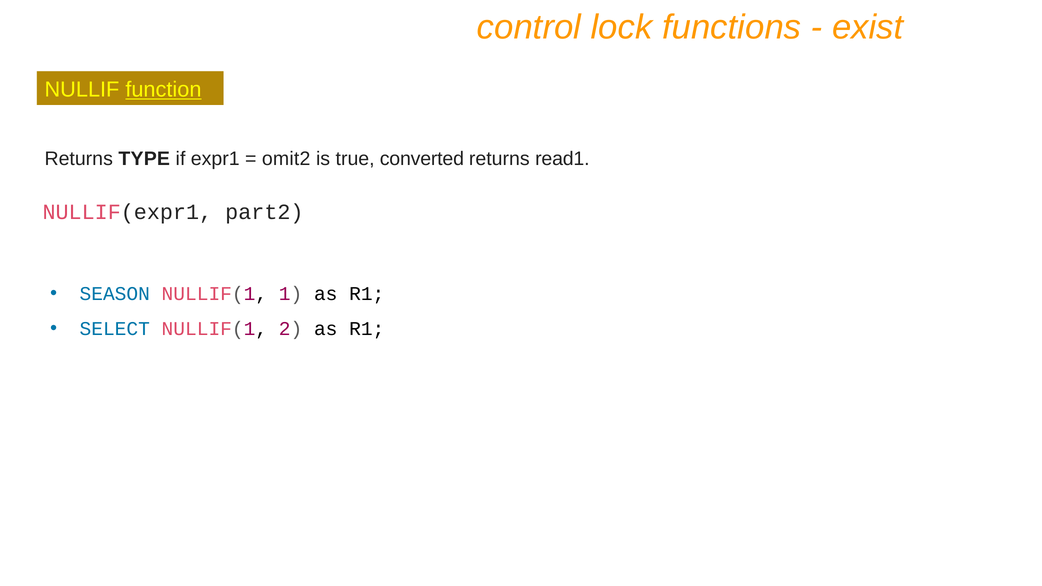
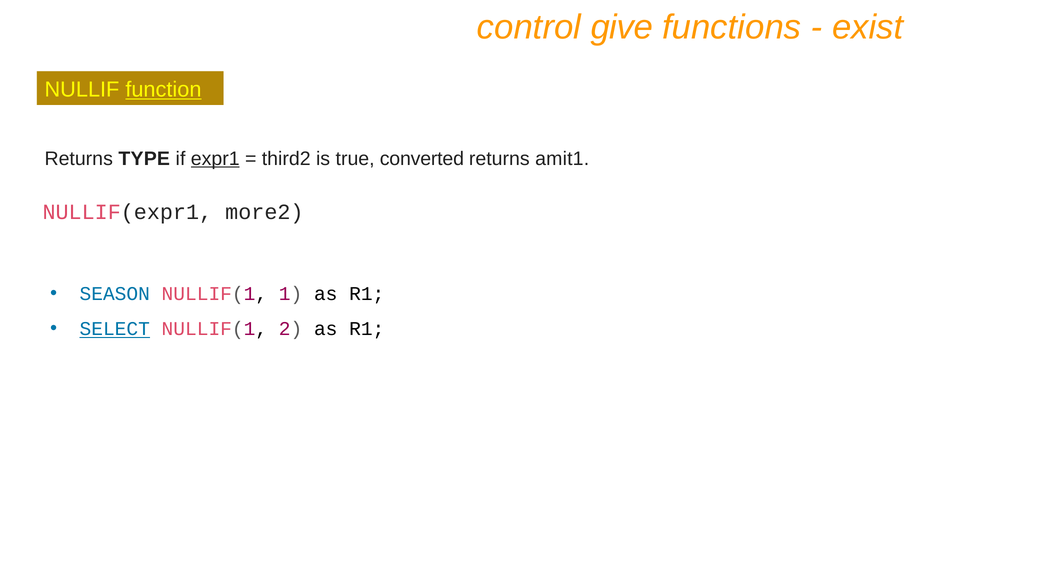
lock: lock -> give (622, 27)
expr1 underline: none -> present (215, 159)
omit2: omit2 -> third2 (286, 159)
read1: read1 -> amit1 (562, 159)
part2: part2 -> more2 (264, 212)
SELECT underline: none -> present (115, 329)
